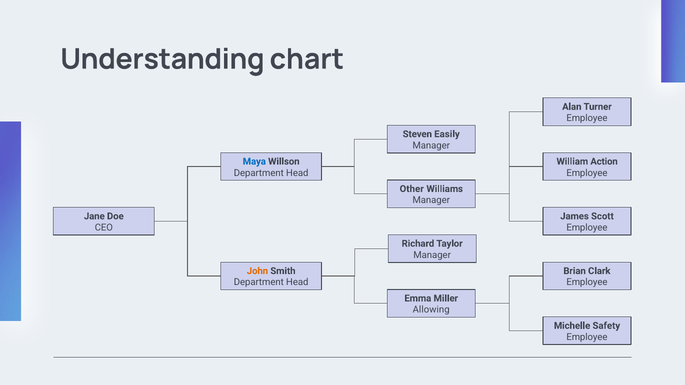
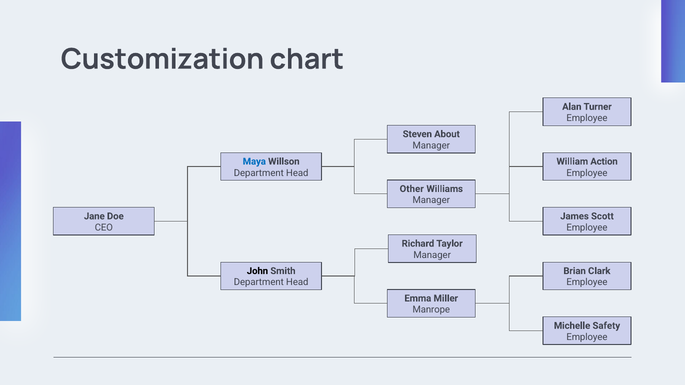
Understanding: Understanding -> Customization (162, 59)
Easily: Easily -> About (447, 134)
John colour: orange -> black (257, 271)
Allowing: Allowing -> Manrope (431, 310)
